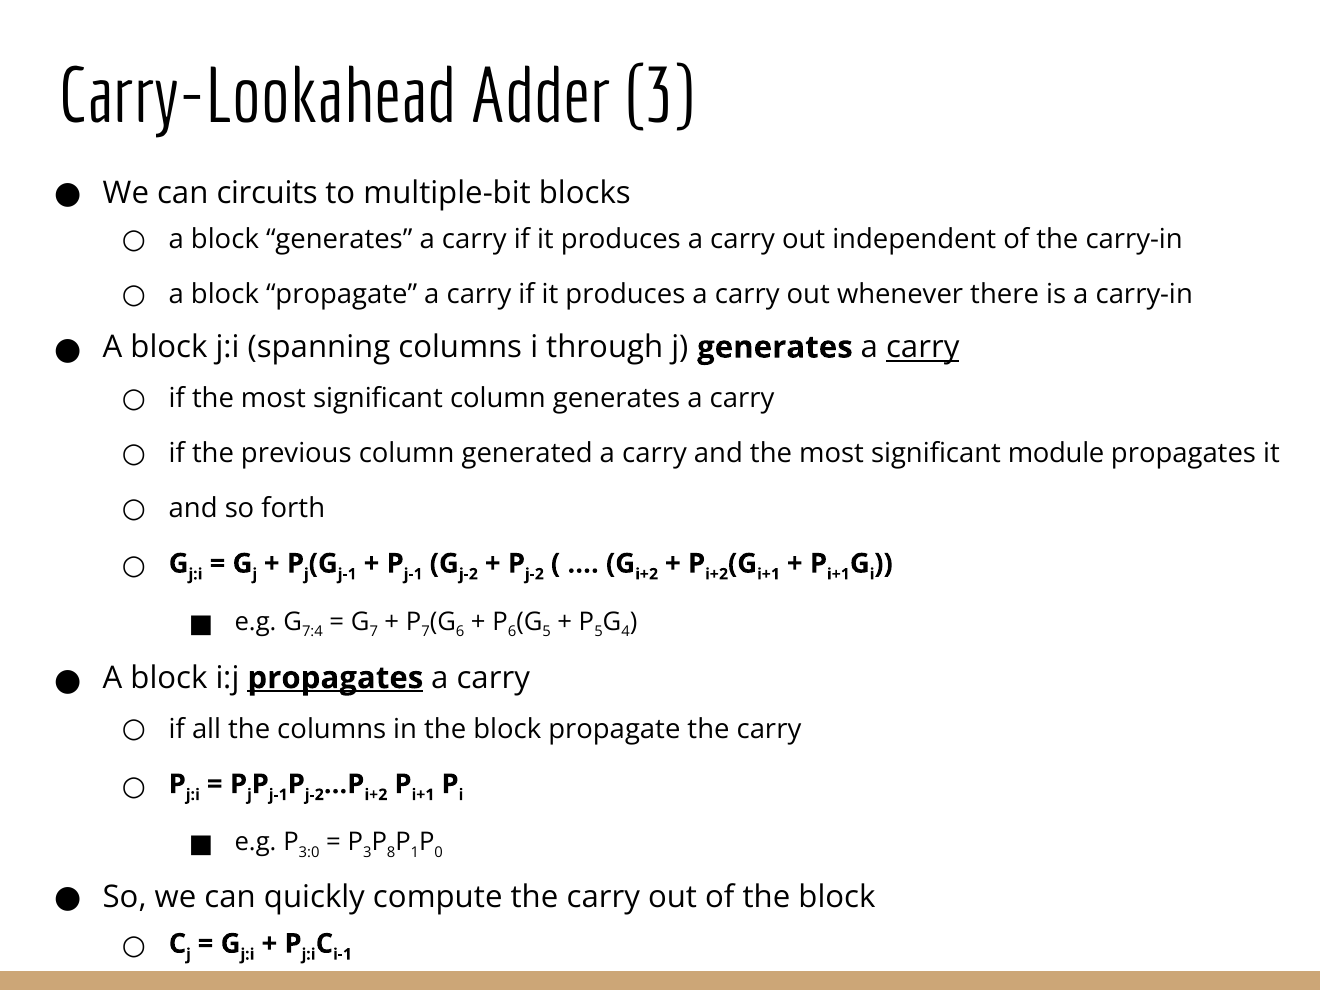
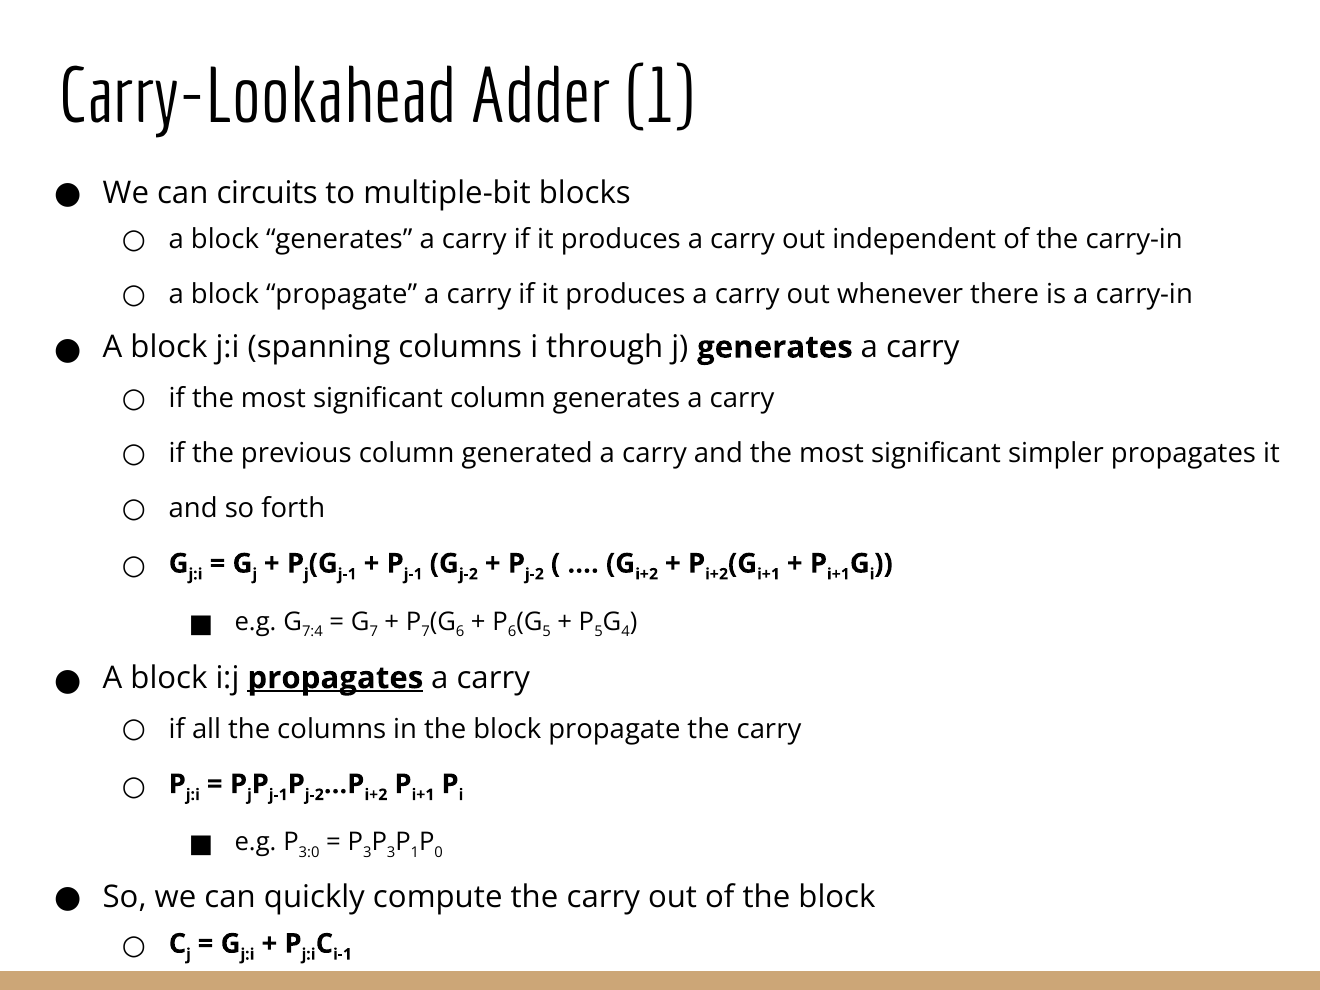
Adder 3: 3 -> 1 (661, 97)
carry underline: present -> none (923, 347)
module: module -> simpler (1056, 453)
8: 8 -> 3 (391, 852)
